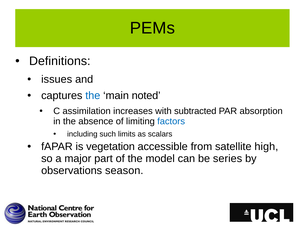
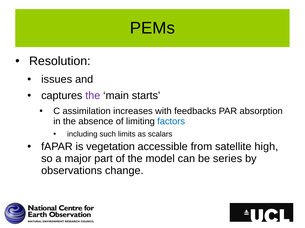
Definitions: Definitions -> Resolution (60, 61)
the colour: blue -> purple (93, 96)
noted: noted -> starts (146, 96)
subtracted: subtracted -> feedbacks (195, 112)
season: season -> change (124, 171)
